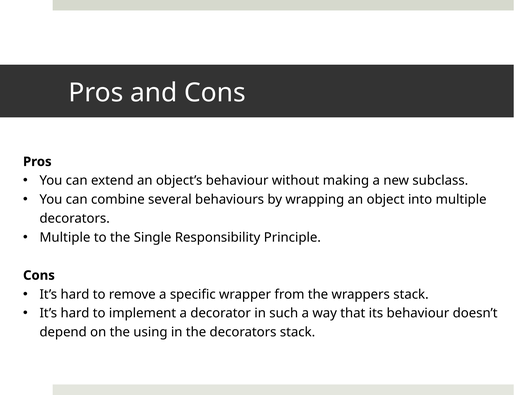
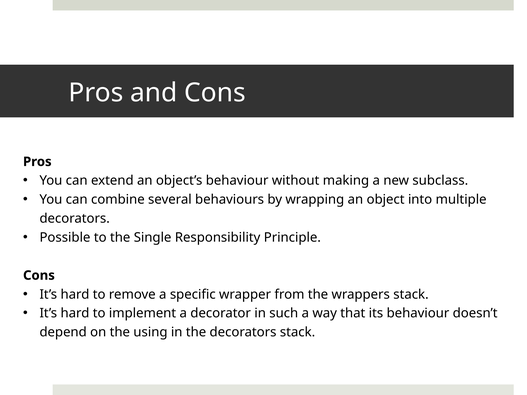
Multiple: Multiple -> Possible (65, 238)
